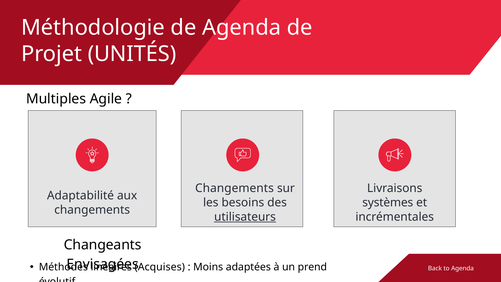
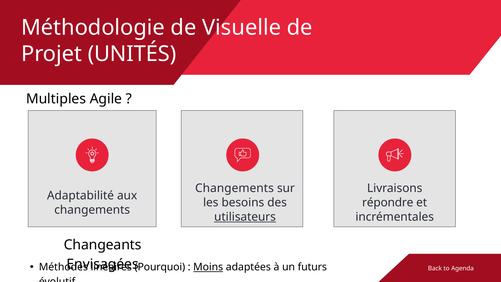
de Agenda: Agenda -> Visuelle (242, 27)
systèmes: systèmes -> répondre (388, 202)
Acquises: Acquises -> Pourquoi (160, 267)
Moins underline: none -> present (208, 267)
prend: prend -> futurs (312, 267)
